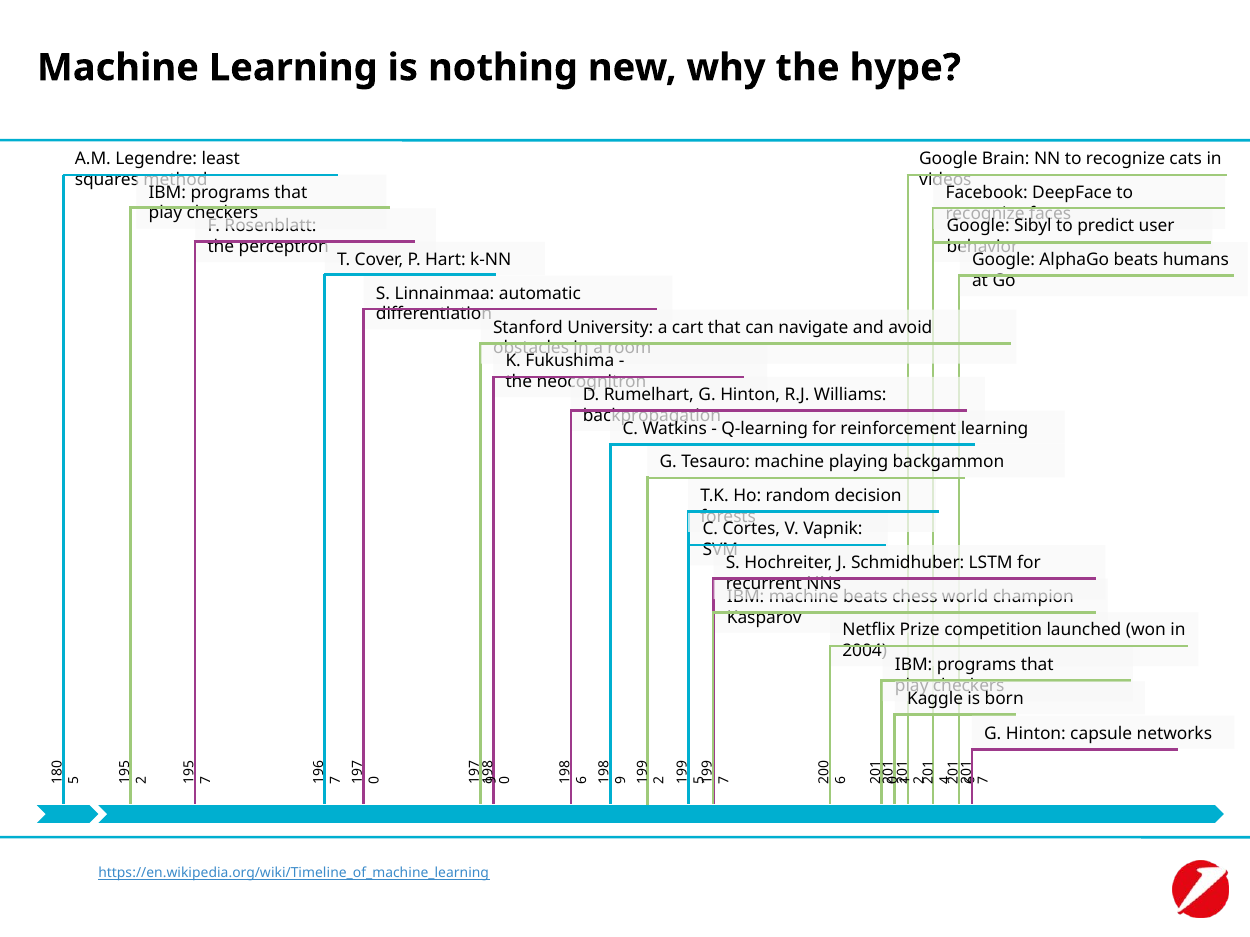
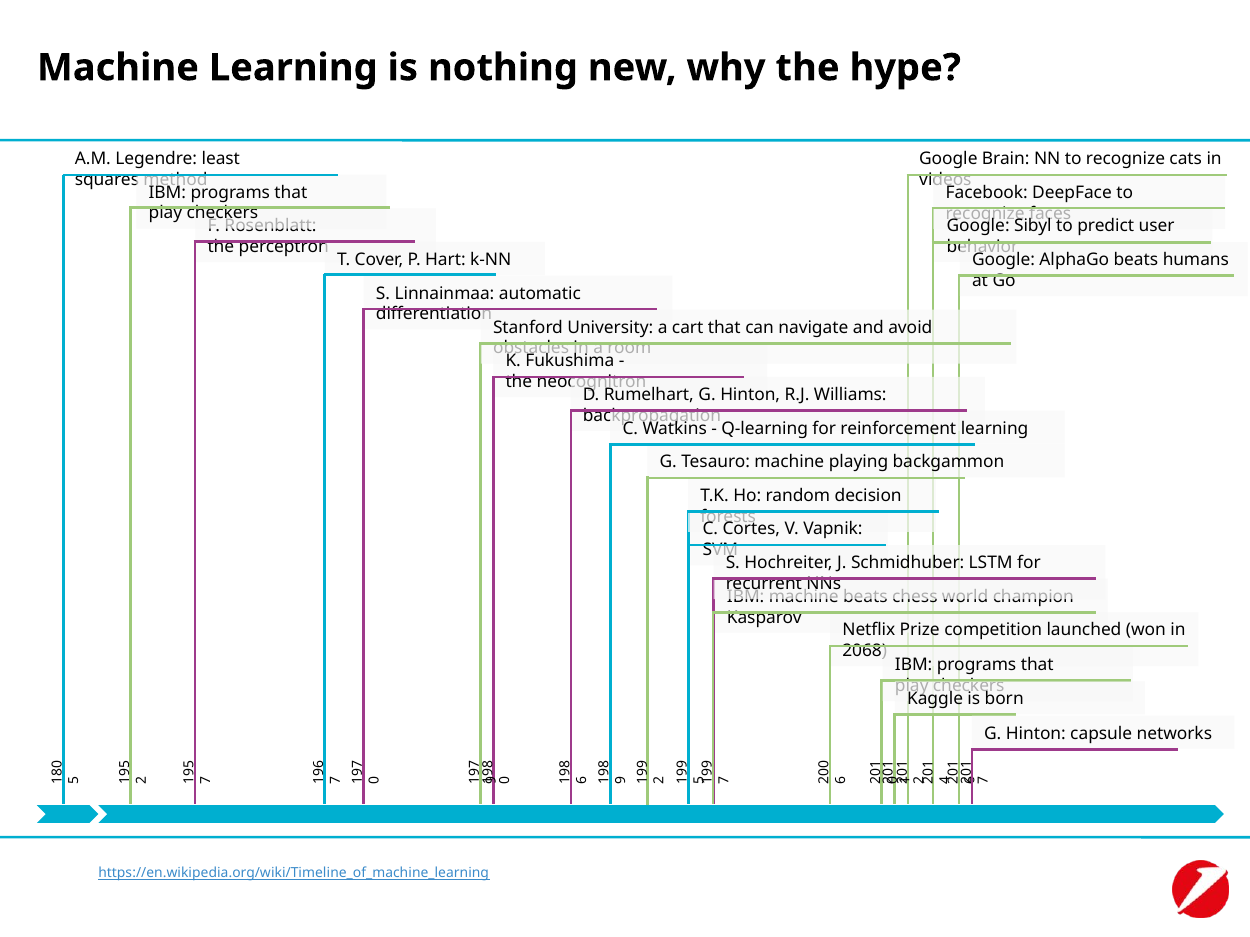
2004: 2004 -> 2068 (865, 651)
